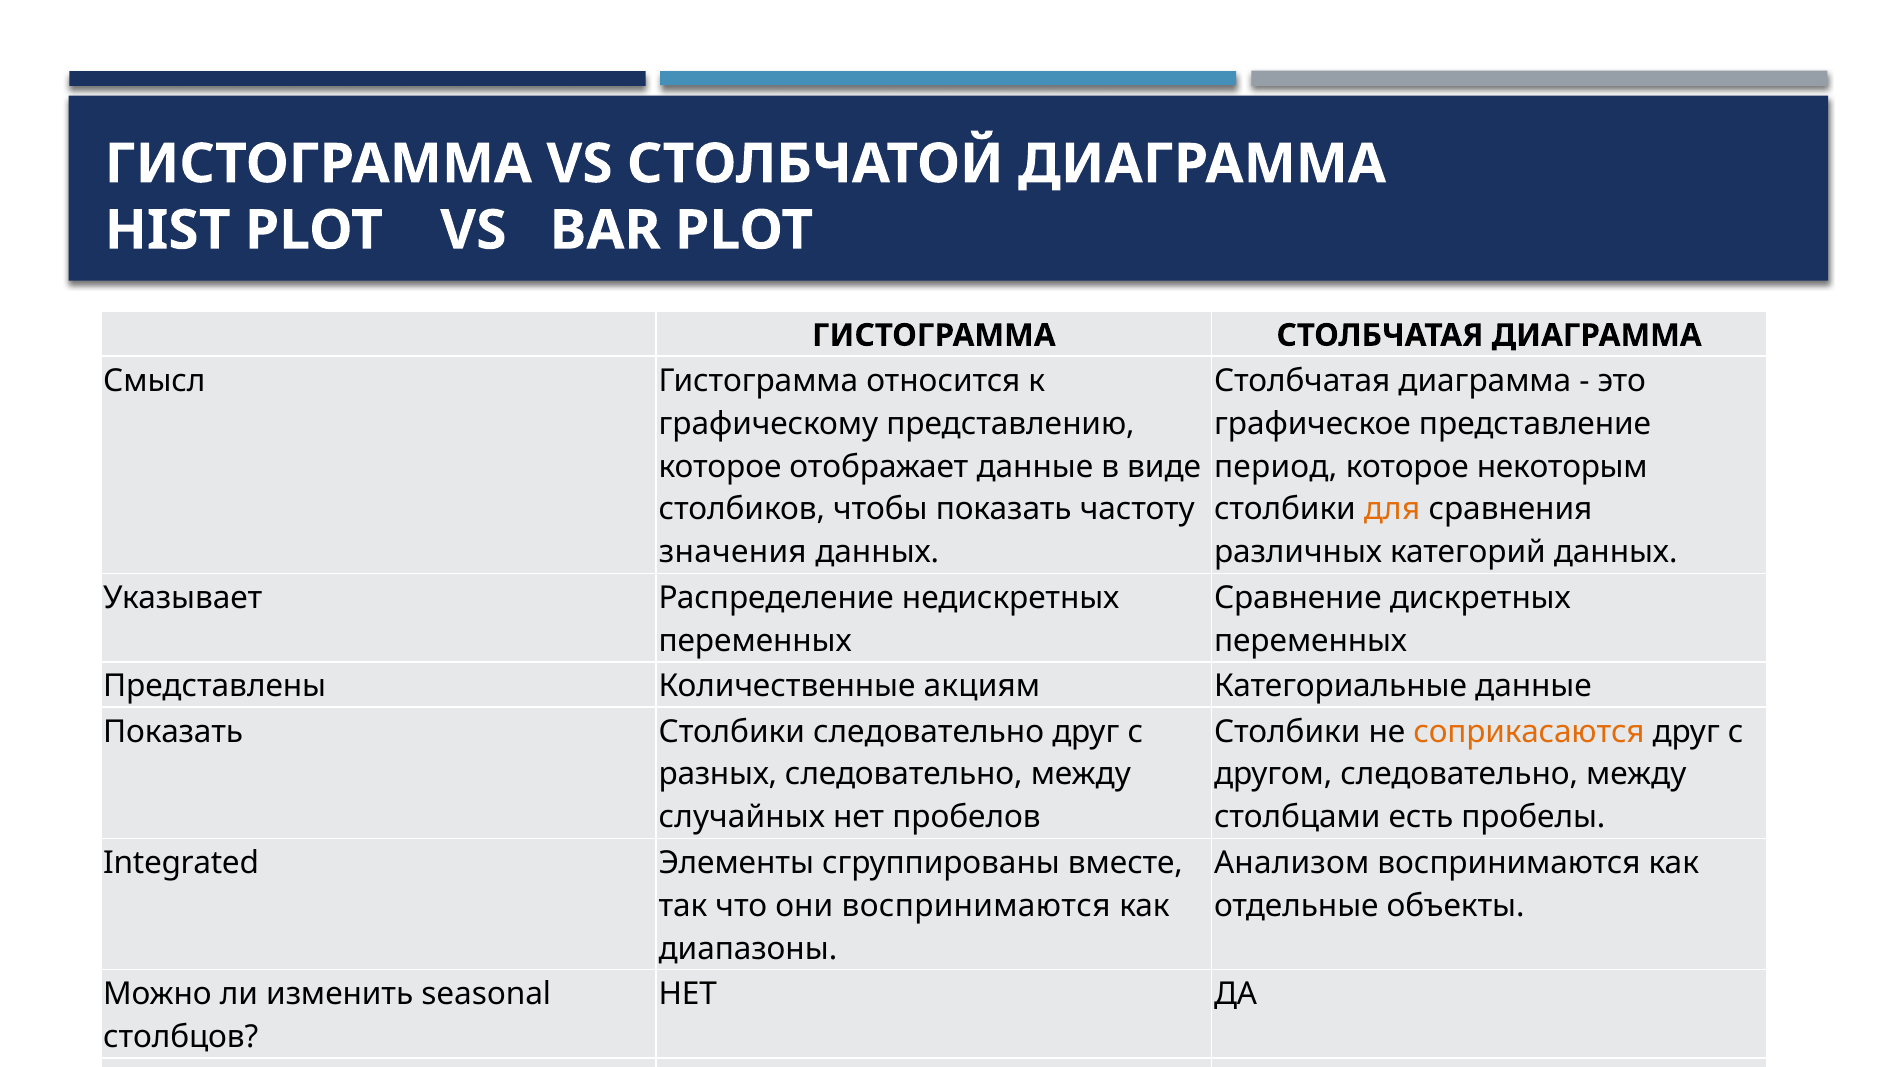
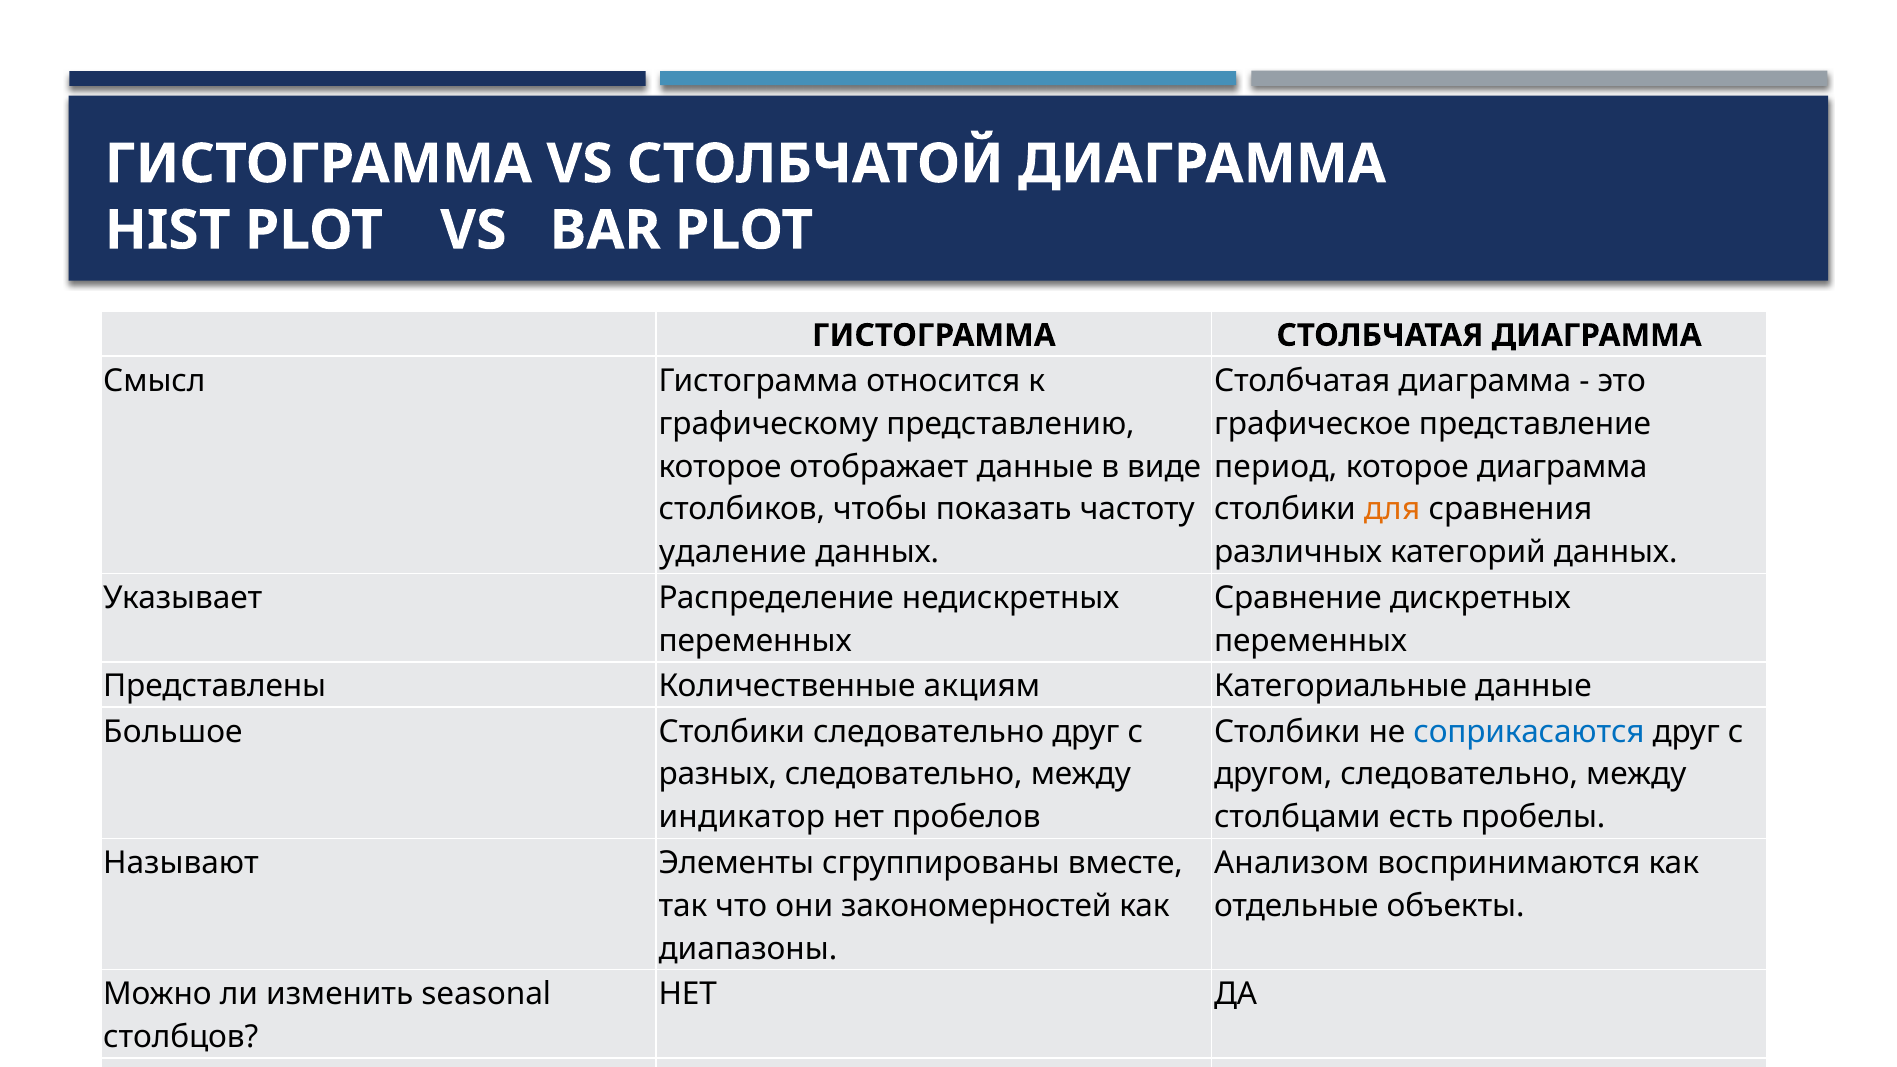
которое некоторым: некоторым -> диаграмма (1562, 467)
значения: значения -> удаление (733, 552)
Показать: Показать -> Большое (173, 732)
соприкасаются colour: orange -> blue (1529, 732)
случайных: случайных -> индикатор (742, 817)
Integrated: Integrated -> Называют (181, 863)
они воспринимаются: воспринимаются -> закономерностей (976, 906)
